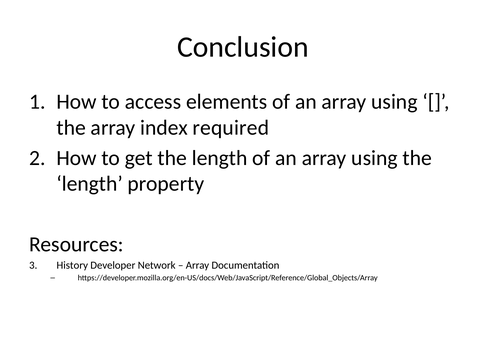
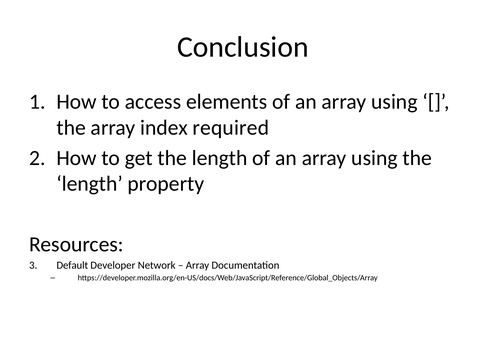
History: History -> Default (72, 265)
